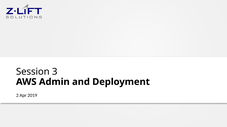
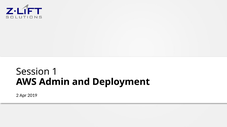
3: 3 -> 1 (55, 72)
